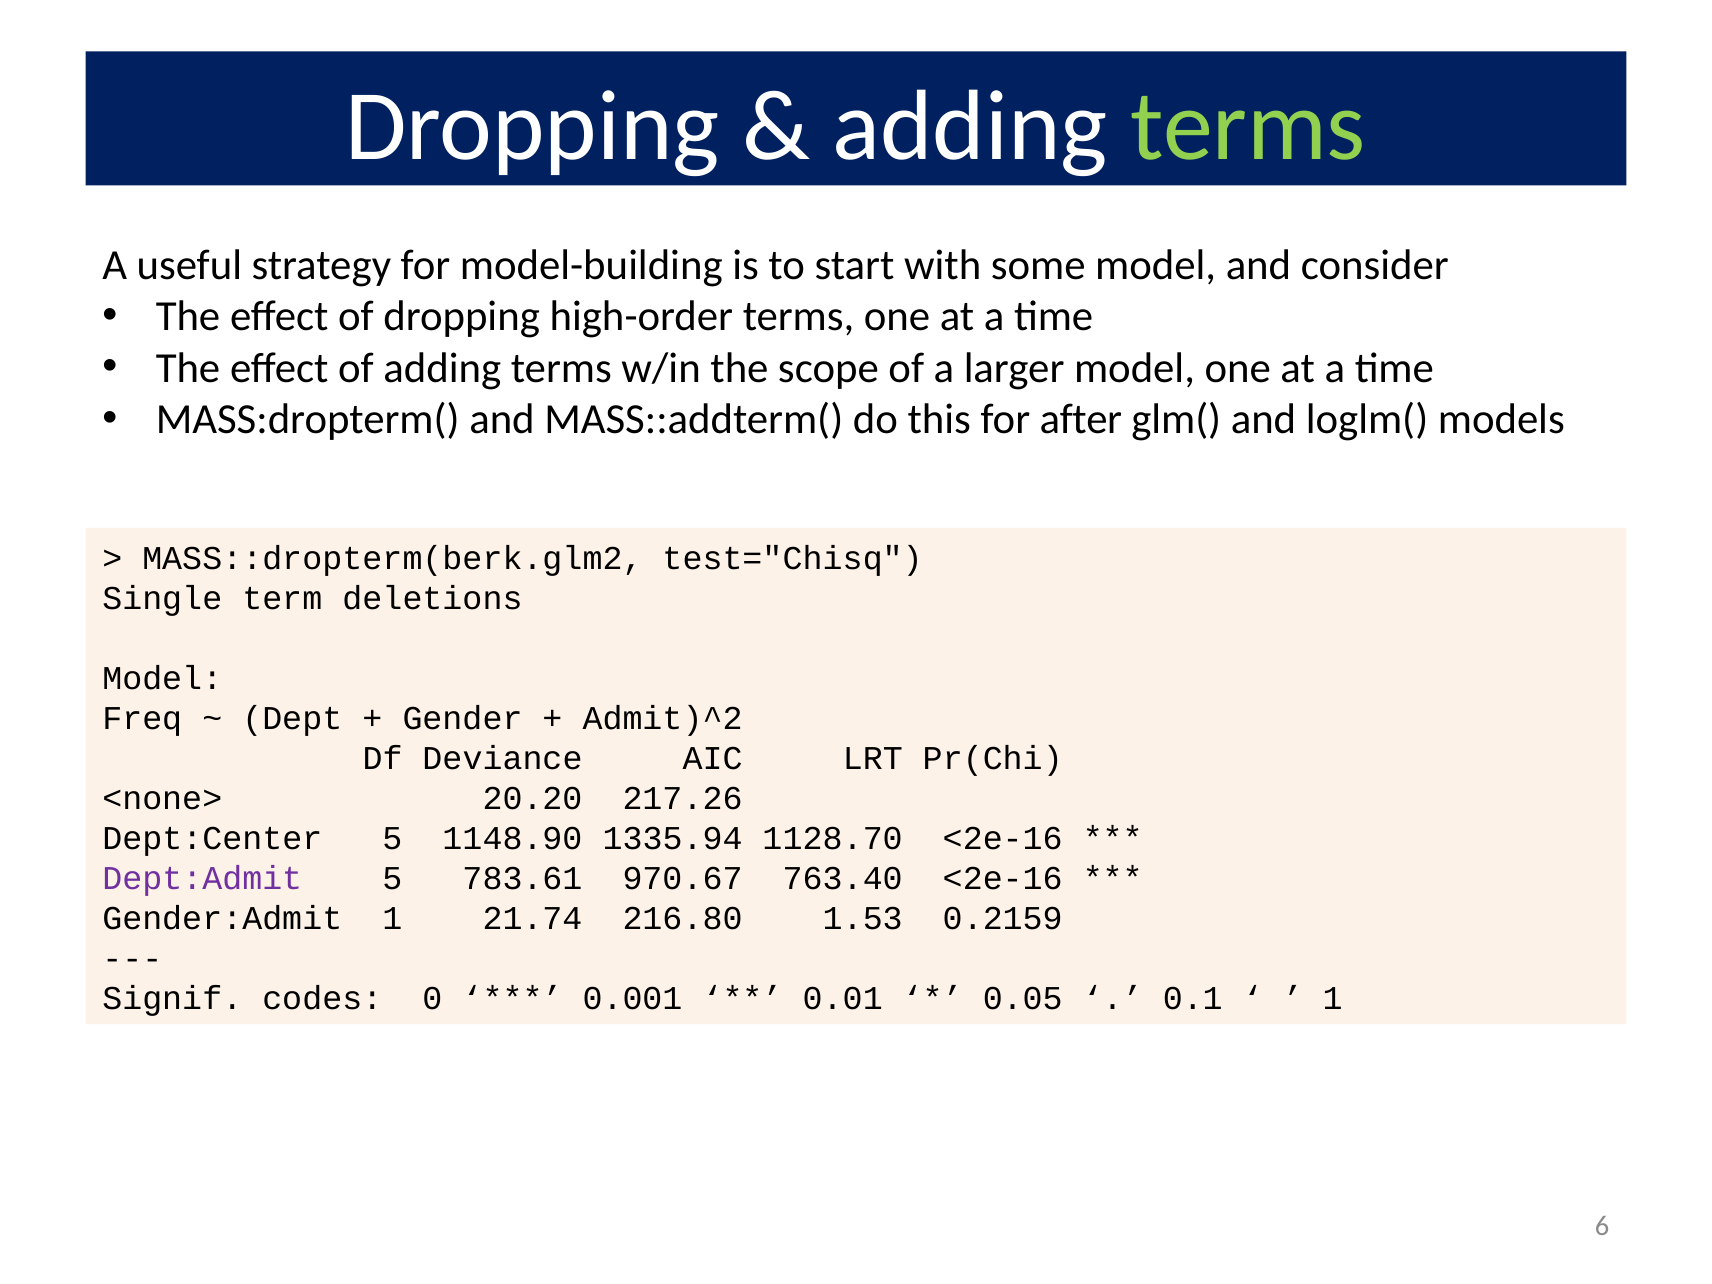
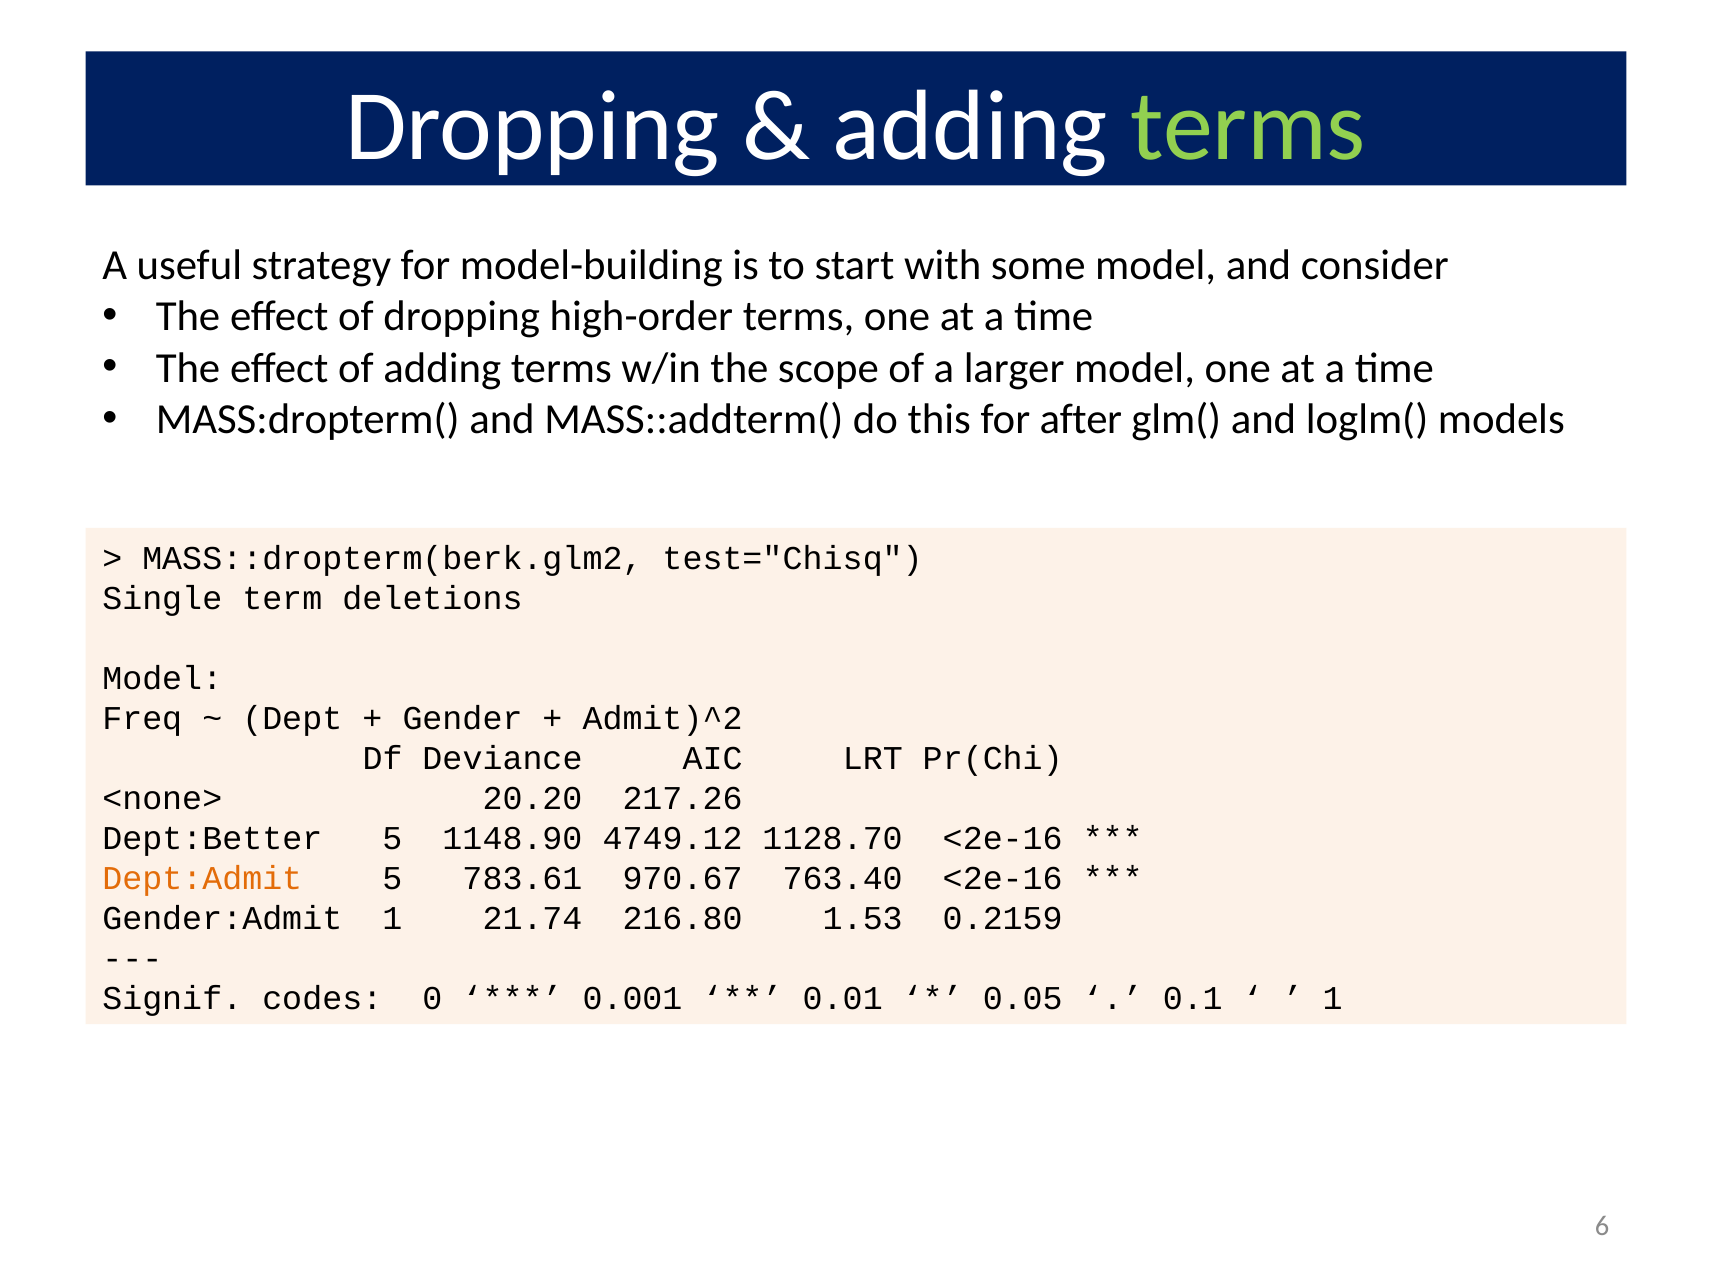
Dept:Center: Dept:Center -> Dept:Better (212, 838)
1335.94: 1335.94 -> 4749.12 (673, 838)
Dept:Admit colour: purple -> orange (202, 878)
